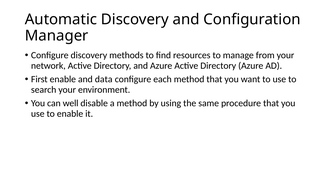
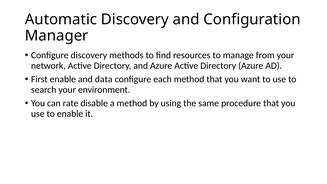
well: well -> rate (71, 103)
